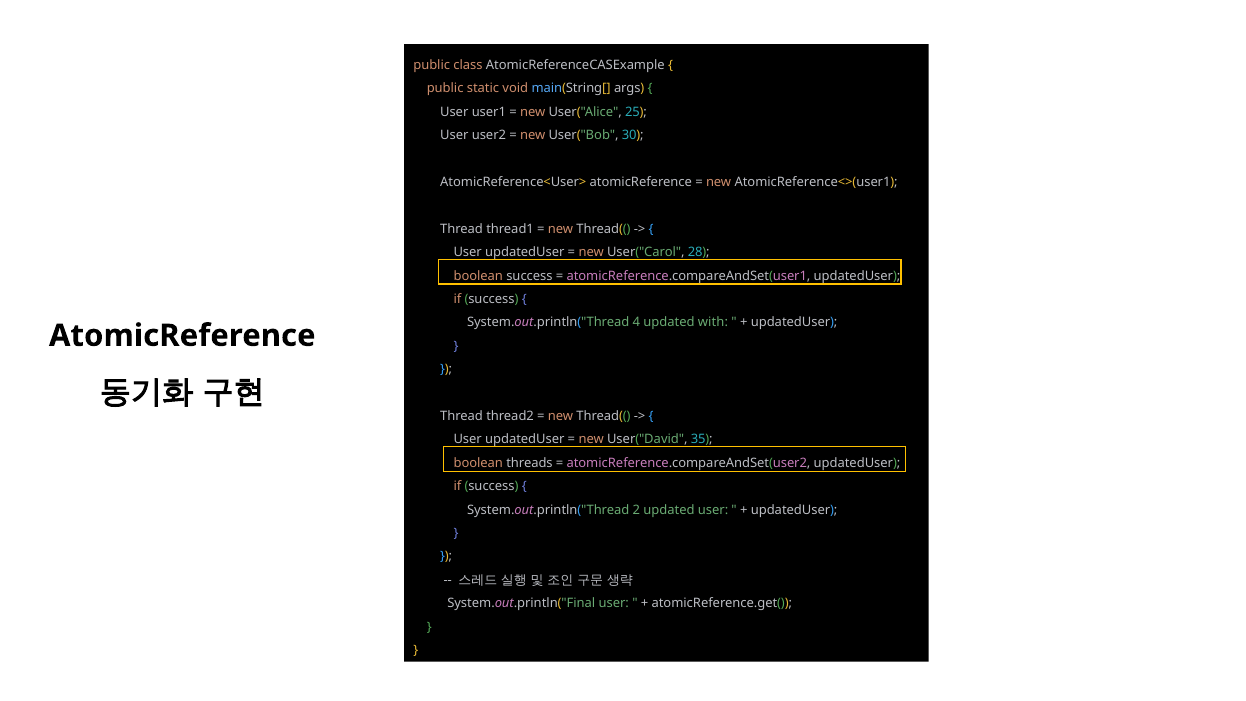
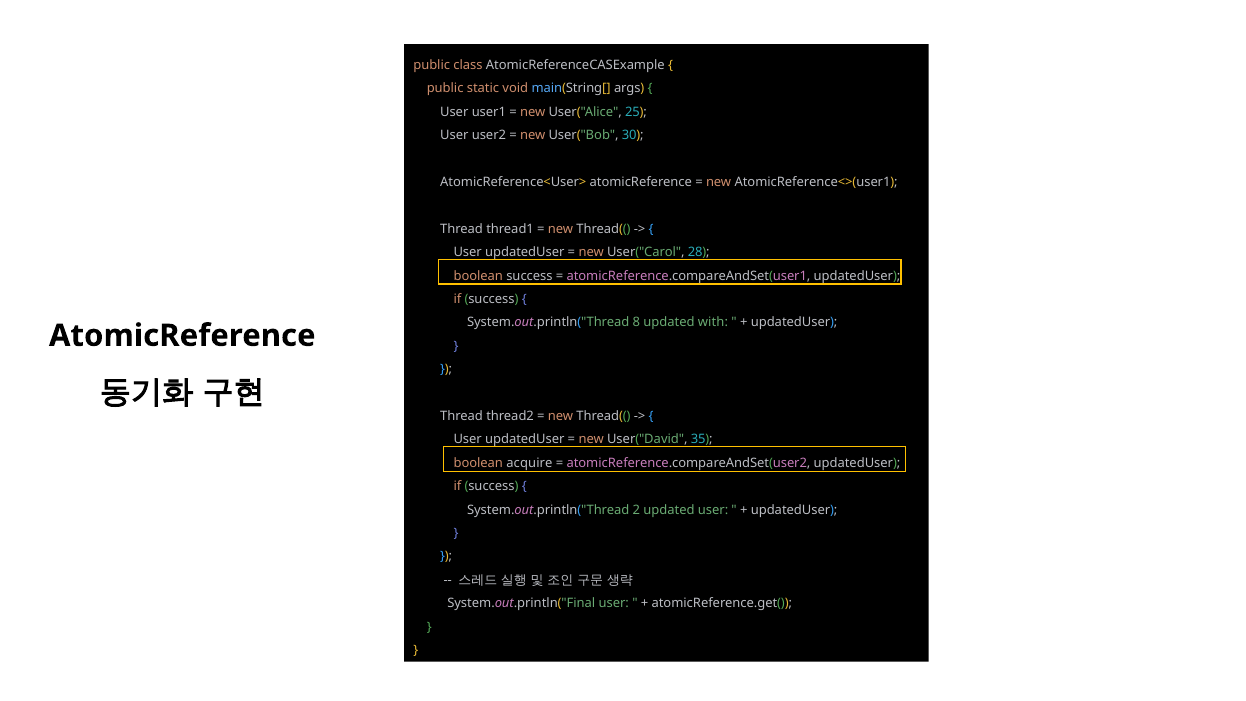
4: 4 -> 8 (636, 322)
threads: threads -> acquire (529, 463)
